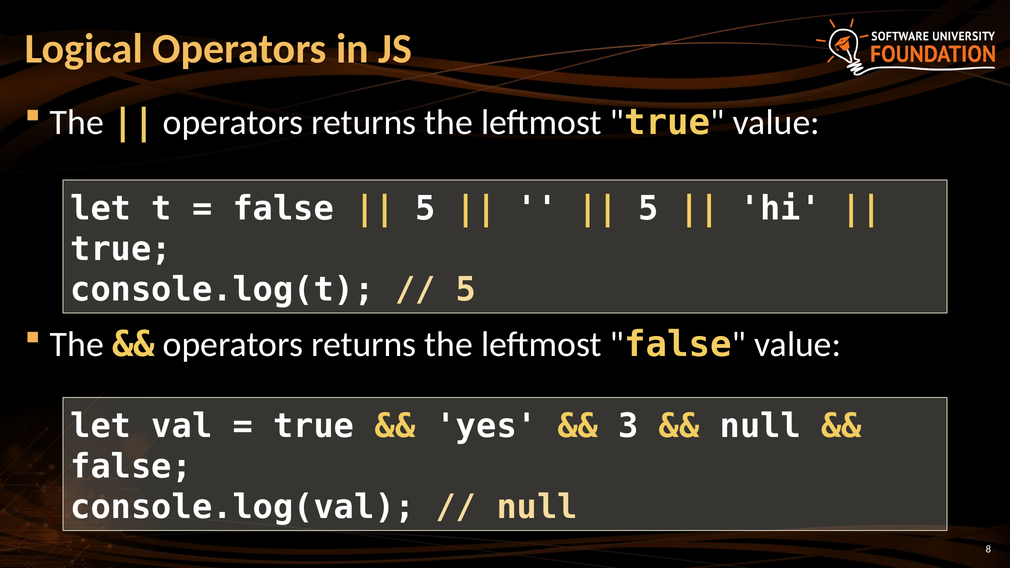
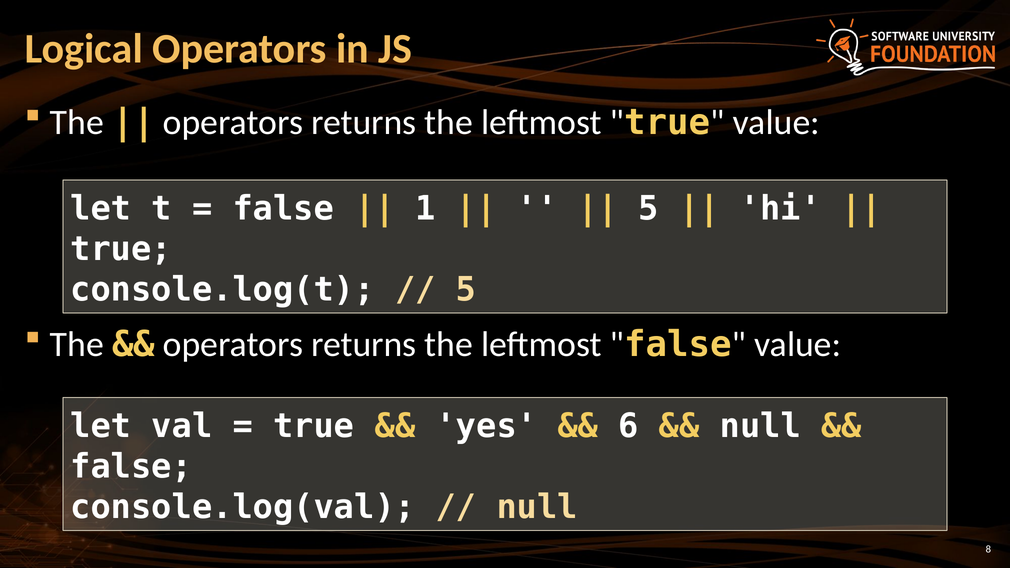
5: 5 -> 1 (425, 209)
3: 3 -> 6 (628, 426)
